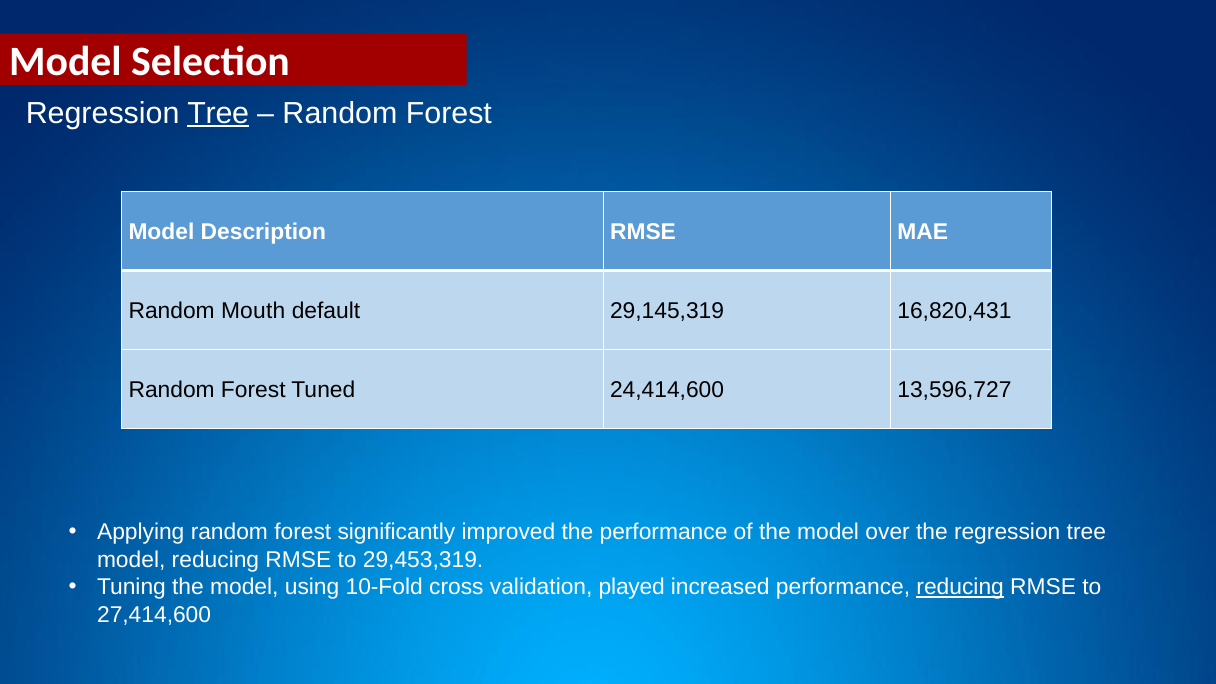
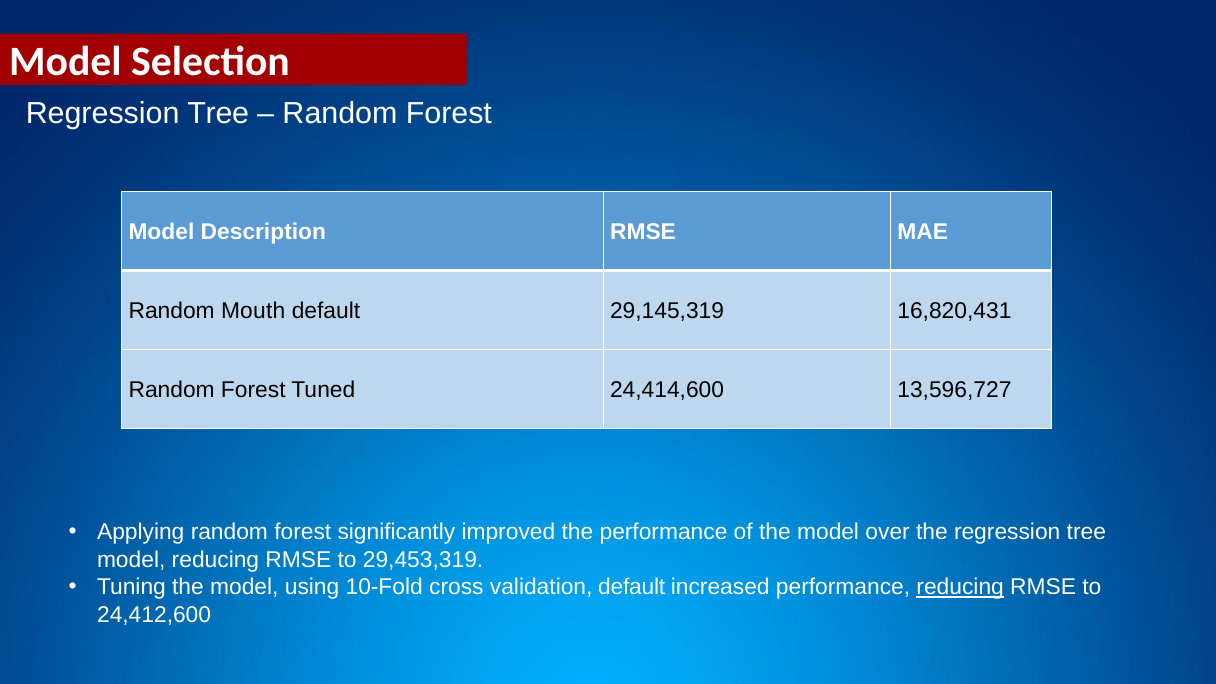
Tree underline: present -> none (218, 113)
validation played: played -> default (632, 587)
27,414,600: 27,414,600 -> 24,412,600 (154, 615)
